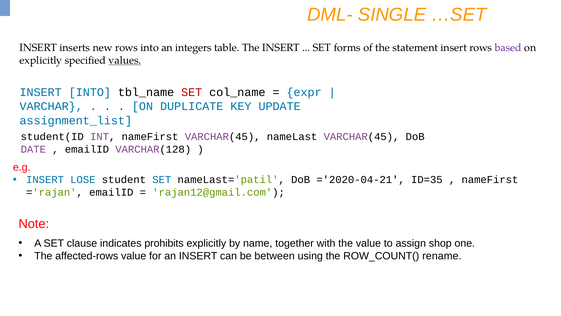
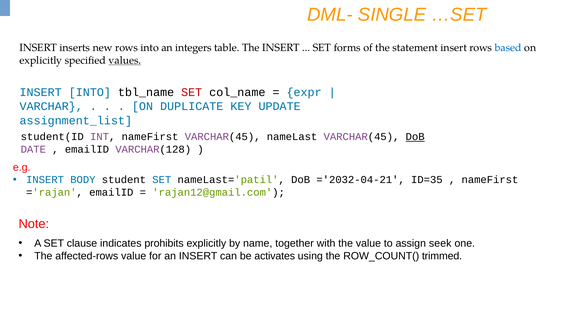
based colour: purple -> blue (508, 48)
DoB underline: none -> present (415, 137)
LOSE: LOSE -> BODY (83, 180)
='2020-04-21: ='2020-04-21 -> ='2032-04-21 (361, 180)
shop: shop -> seek (440, 243)
between: between -> activates (275, 256)
rename: rename -> trimmed (442, 256)
